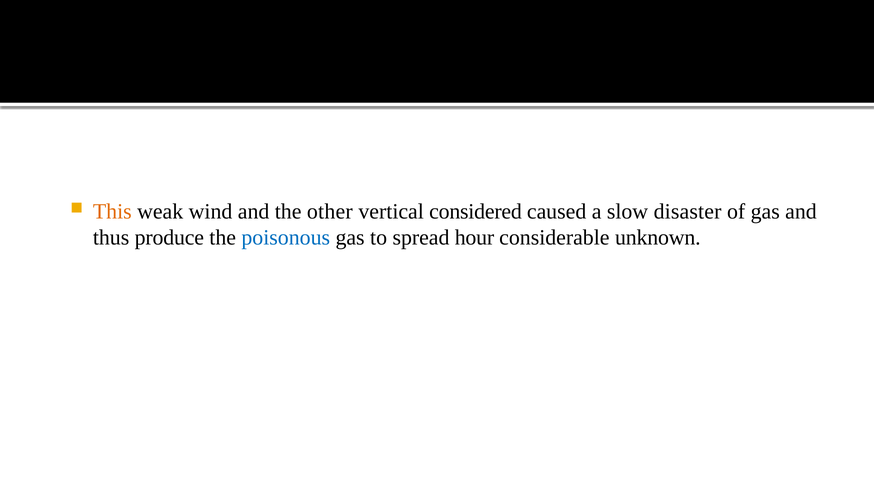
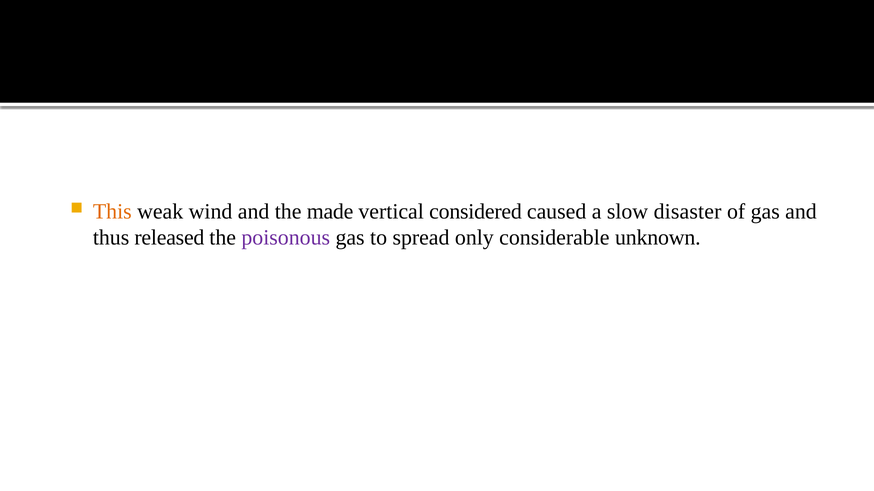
other: other -> made (330, 212)
produce: produce -> released (169, 238)
poisonous colour: blue -> purple (286, 238)
hour: hour -> only (474, 238)
